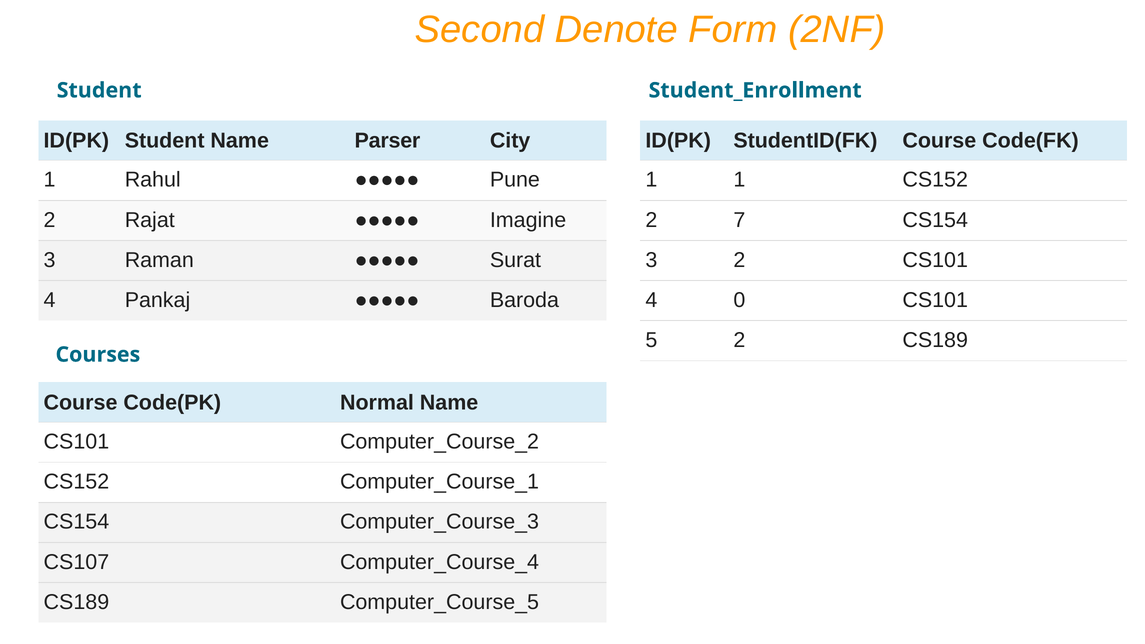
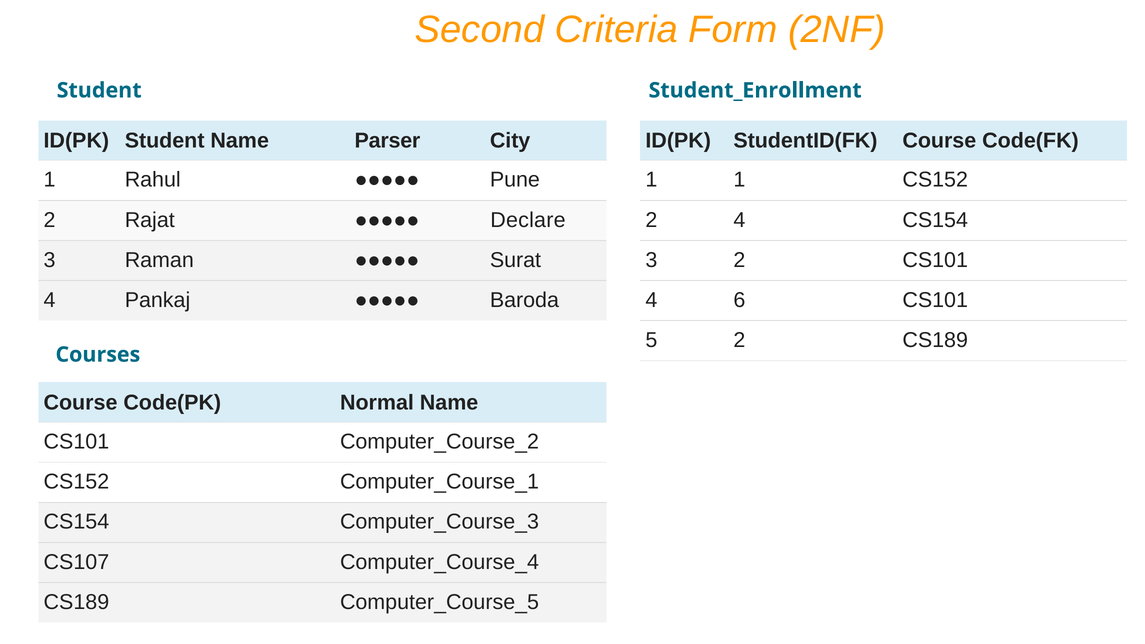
Denote: Denote -> Criteria (616, 30)
Imagine: Imagine -> Declare (528, 220)
2 7: 7 -> 4 (739, 220)
0: 0 -> 6 (739, 300)
